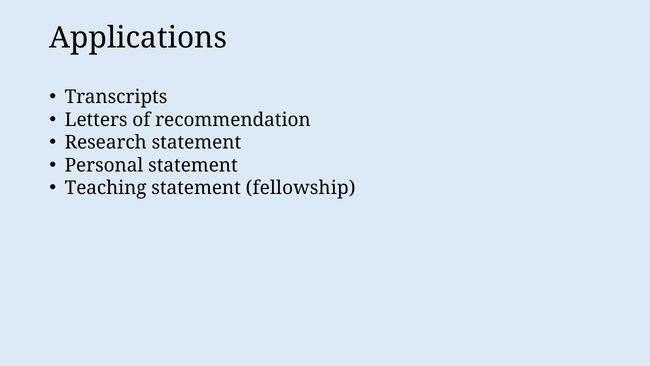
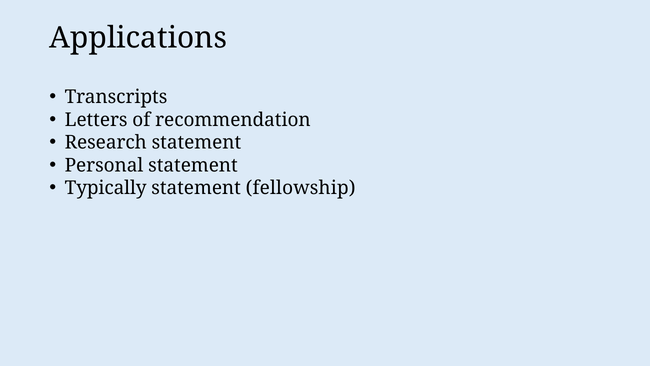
Teaching: Teaching -> Typically (106, 188)
